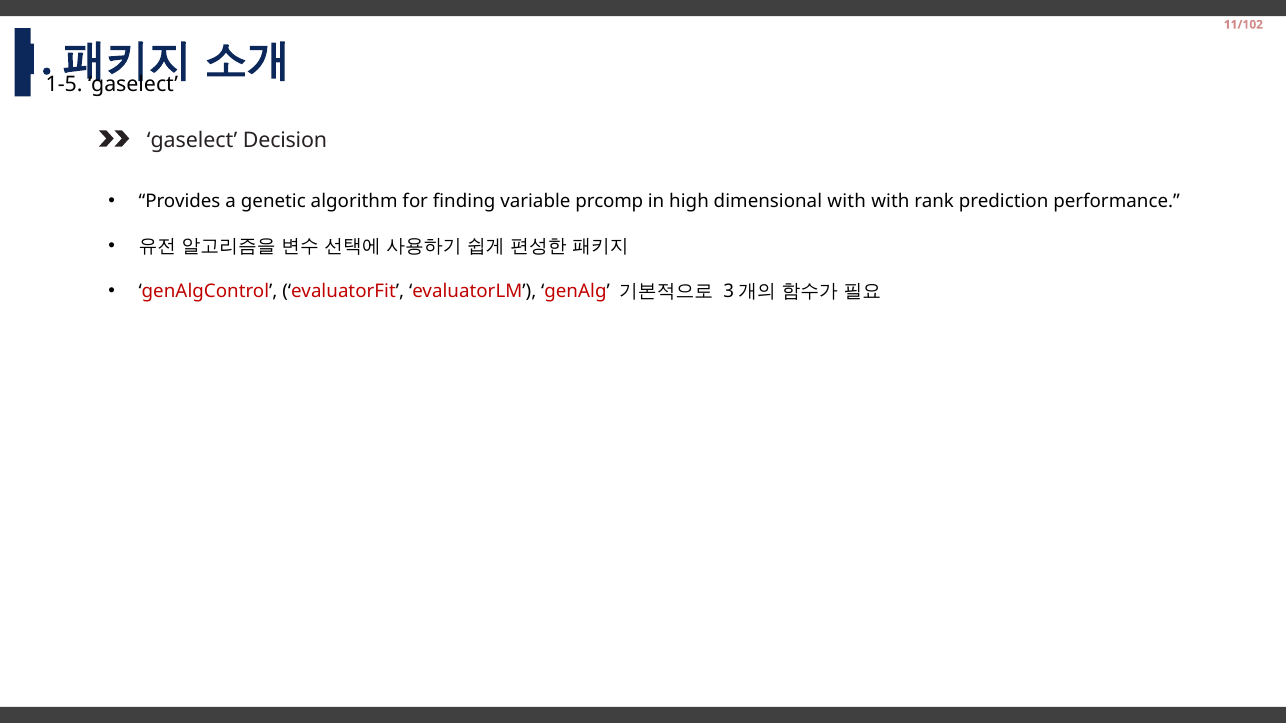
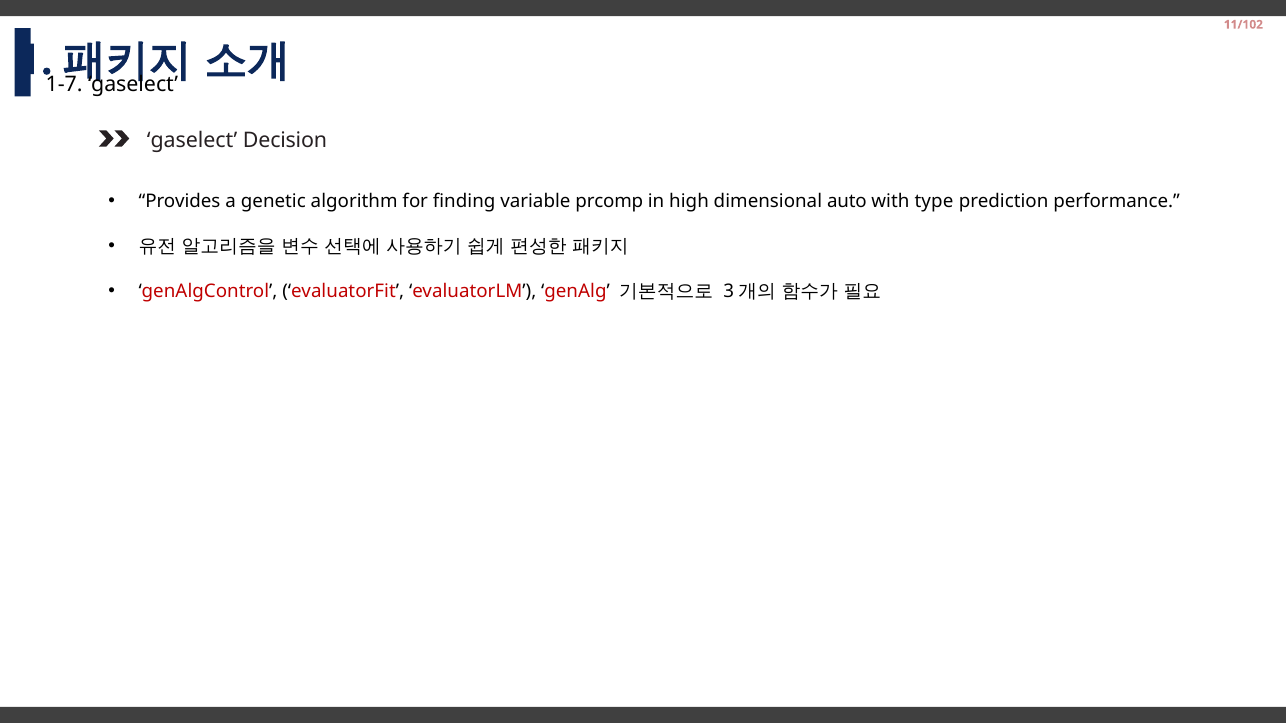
1-5: 1-5 -> 1-7 (64, 84)
dimensional with: with -> auto (847, 201)
rank: rank -> type (934, 201)
